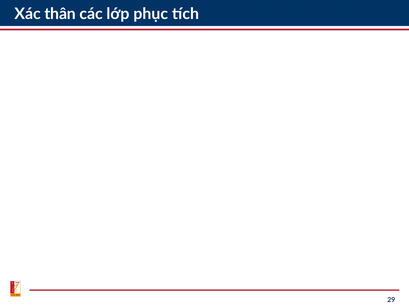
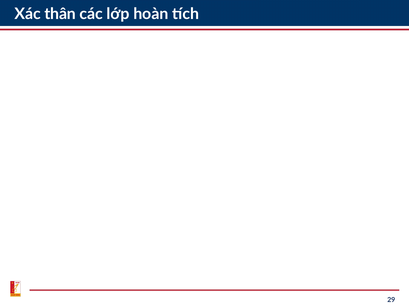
phục: phục -> hoàn (151, 14)
